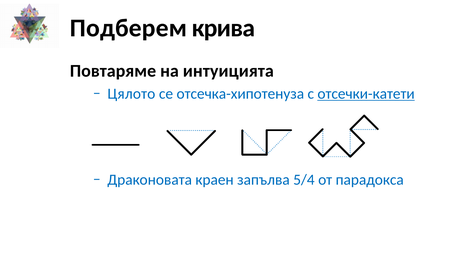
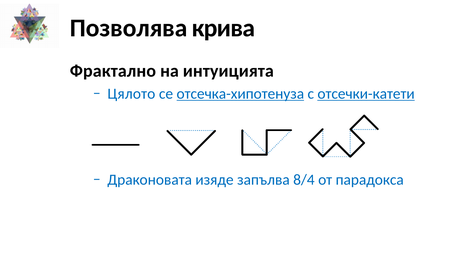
Подберем: Подберем -> Позволява (129, 28)
Повтаряме: Повтаряме -> Фрактално (113, 71)
отсечка-хипотенуза underline: none -> present (240, 94)
краен: краен -> изяде (215, 180)
5/4: 5/4 -> 8/4 (304, 180)
